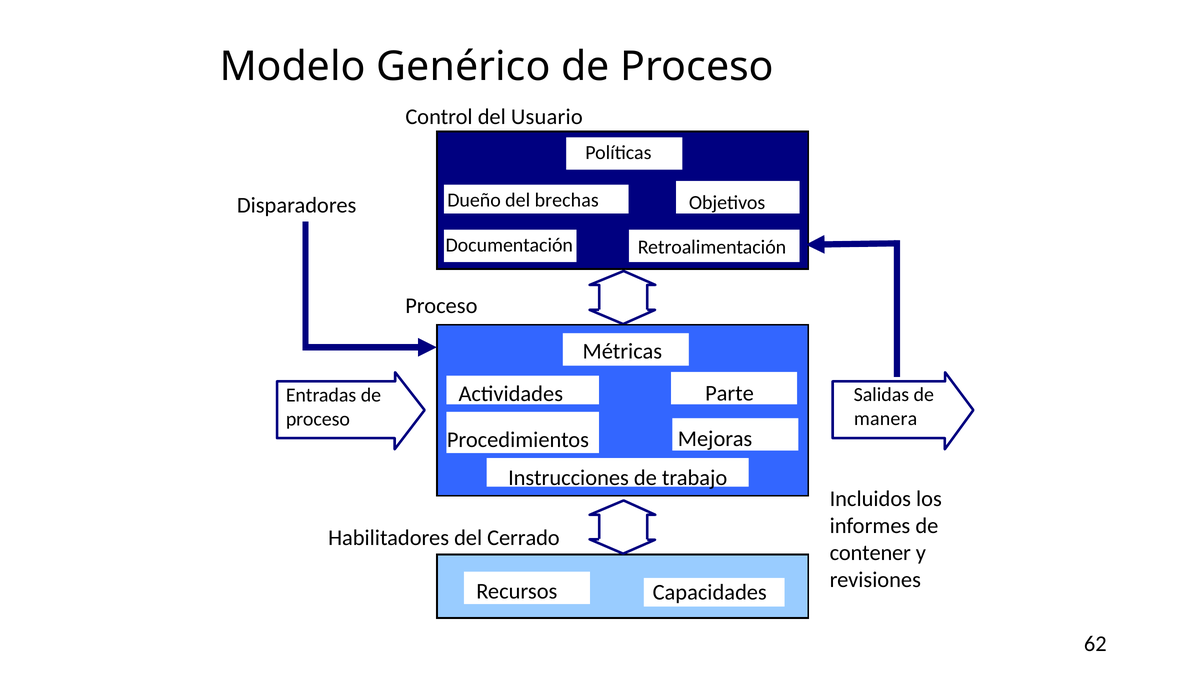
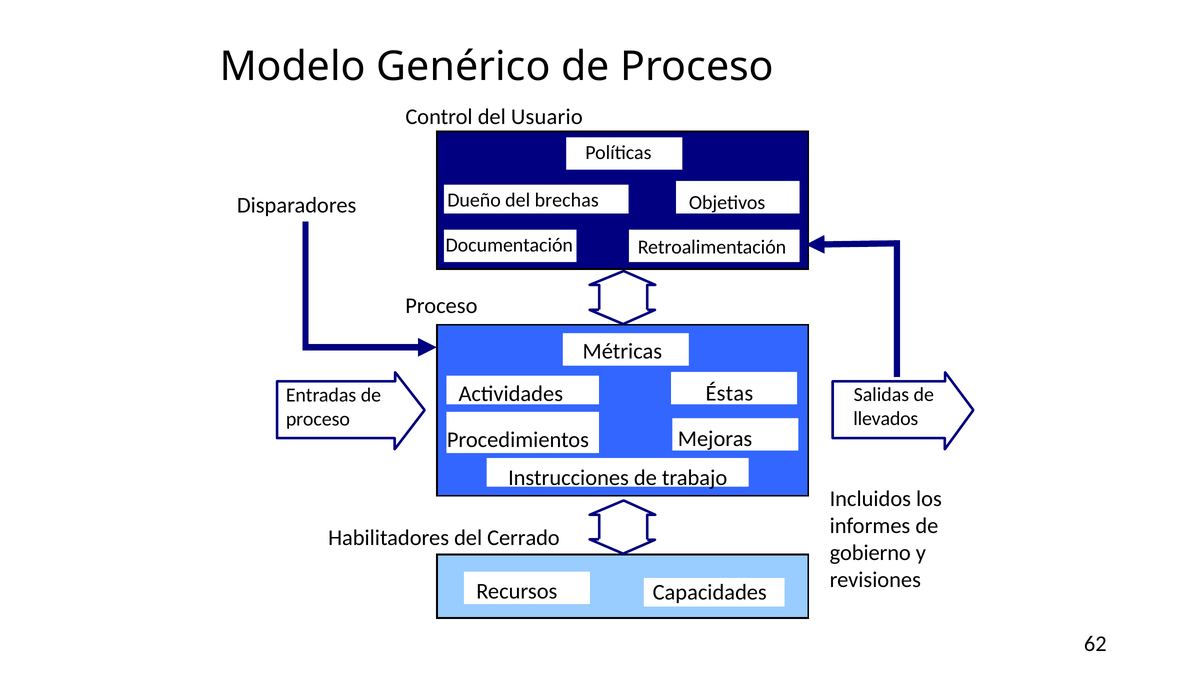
Parte: Parte -> Éstas (729, 393)
manera: manera -> llevados (886, 418)
contener: contener -> gobierno (870, 553)
